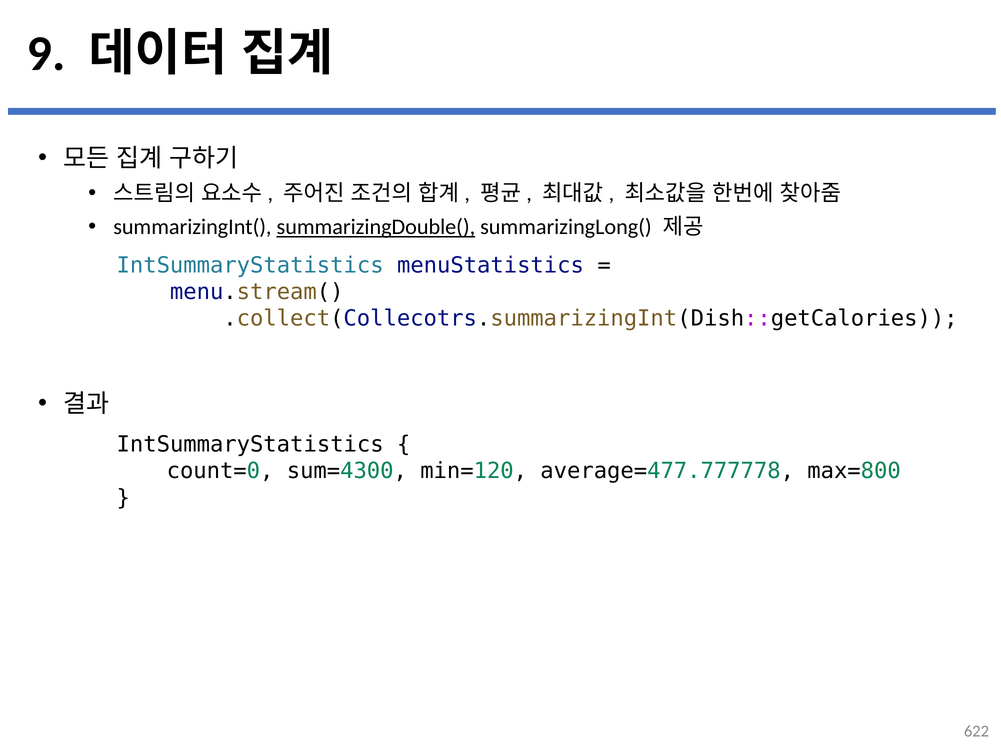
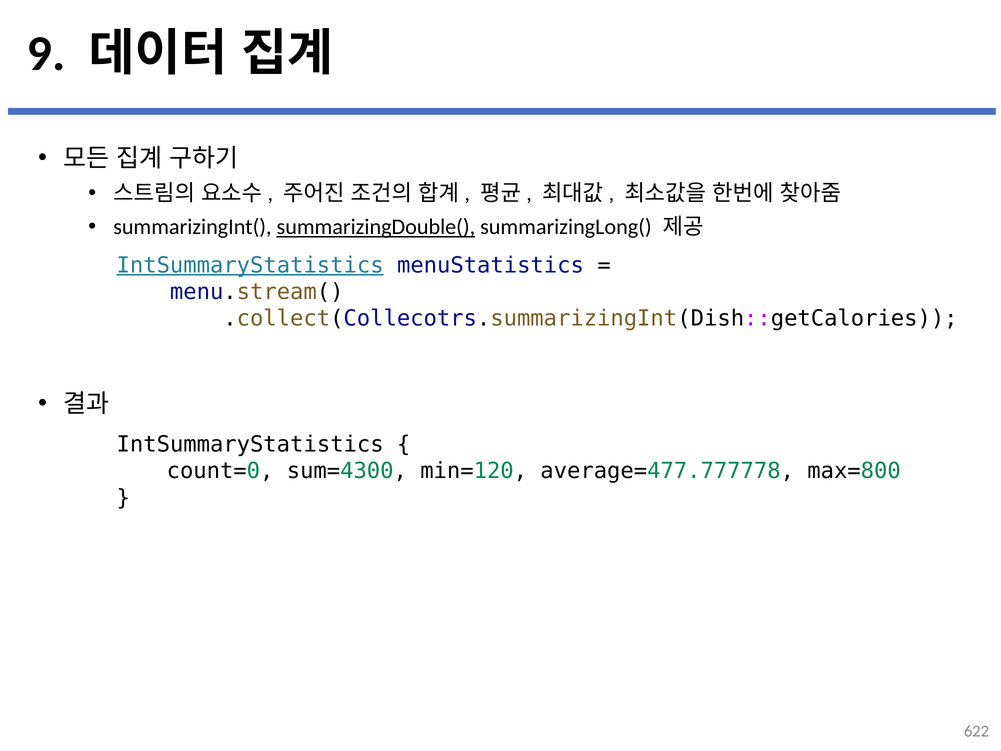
IntSummaryStatistics underline: none -> present (250, 265)
